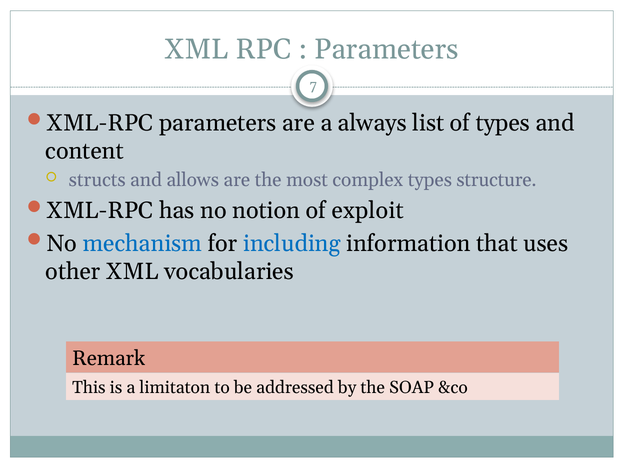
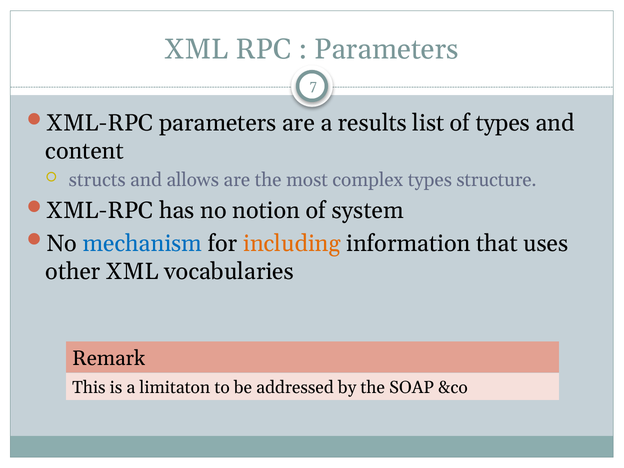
always: always -> results (372, 123)
exploit: exploit -> system (368, 211)
including colour: blue -> orange (292, 243)
